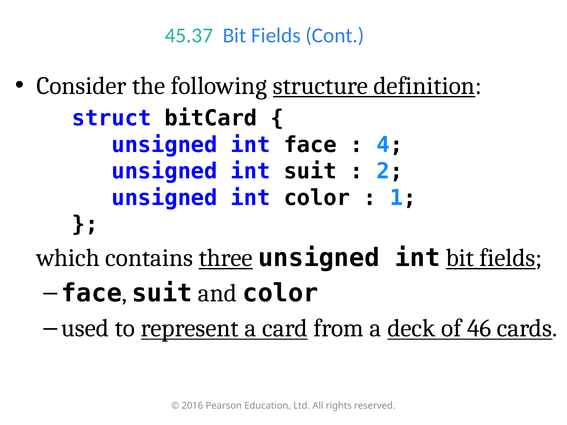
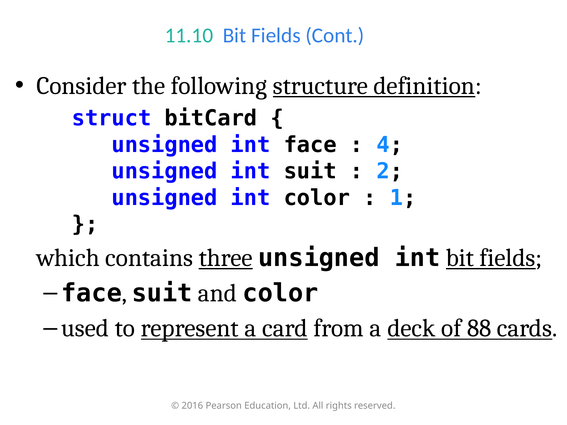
45.37: 45.37 -> 11.10 (189, 35)
46: 46 -> 88 (479, 329)
